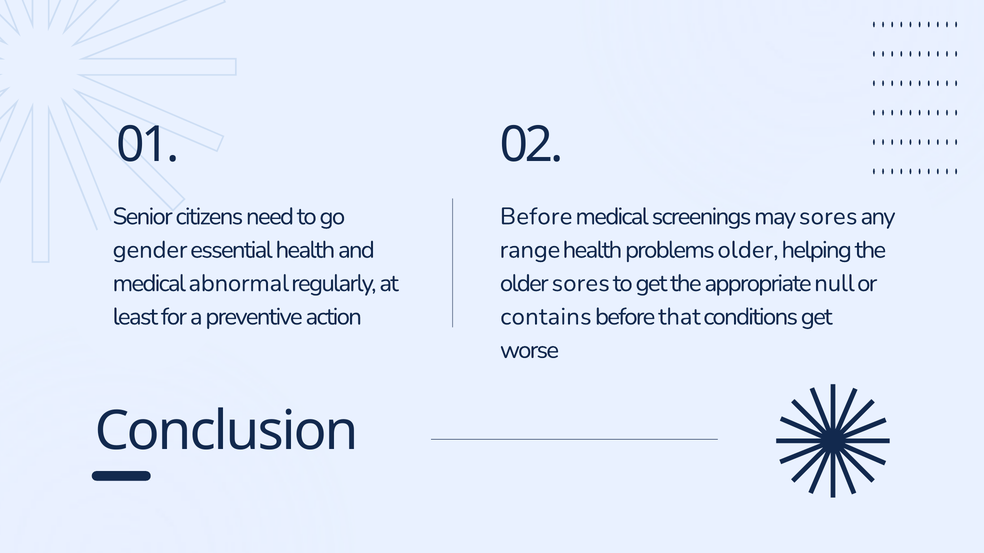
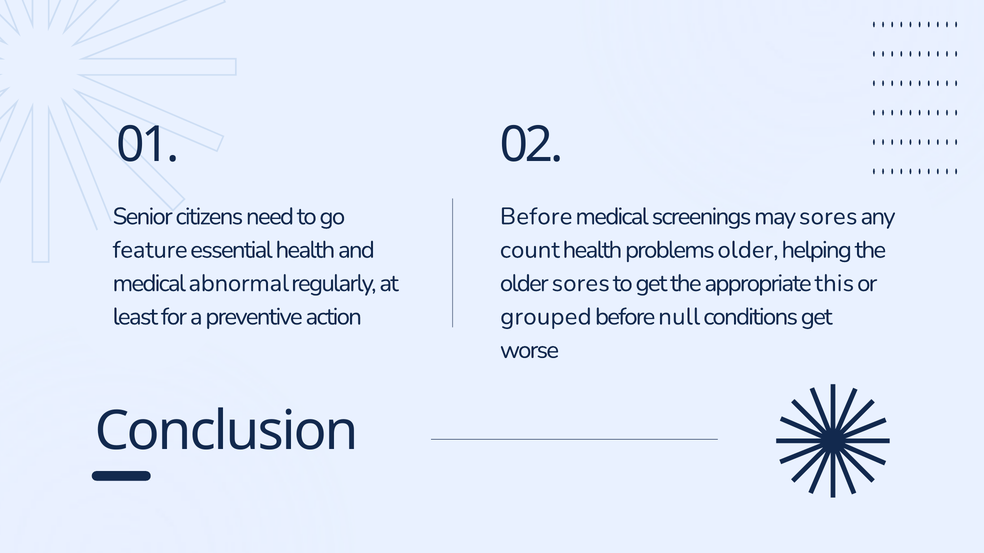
gender: gender -> feature (150, 250)
range: range -> count (530, 250)
null: null -> this (834, 283)
contains: contains -> grouped (546, 317)
that: that -> null (679, 317)
